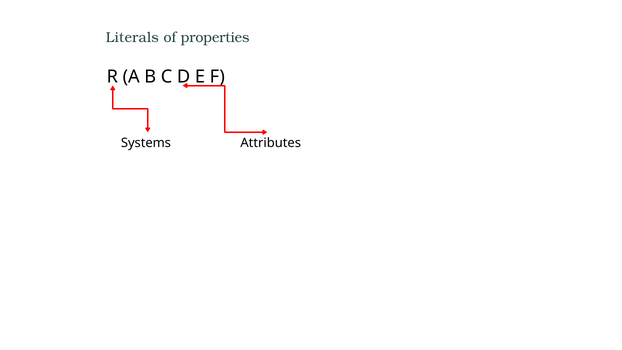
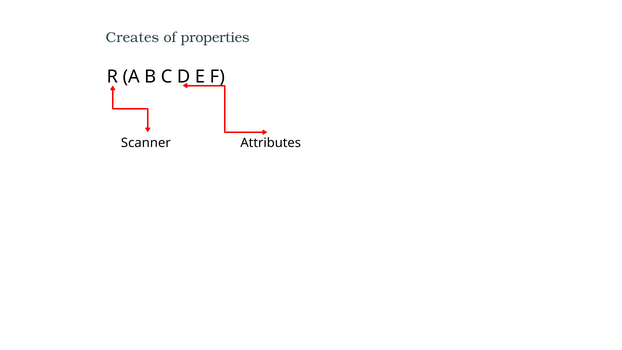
Literals: Literals -> Creates (132, 37)
Systems: Systems -> Scanner (146, 143)
